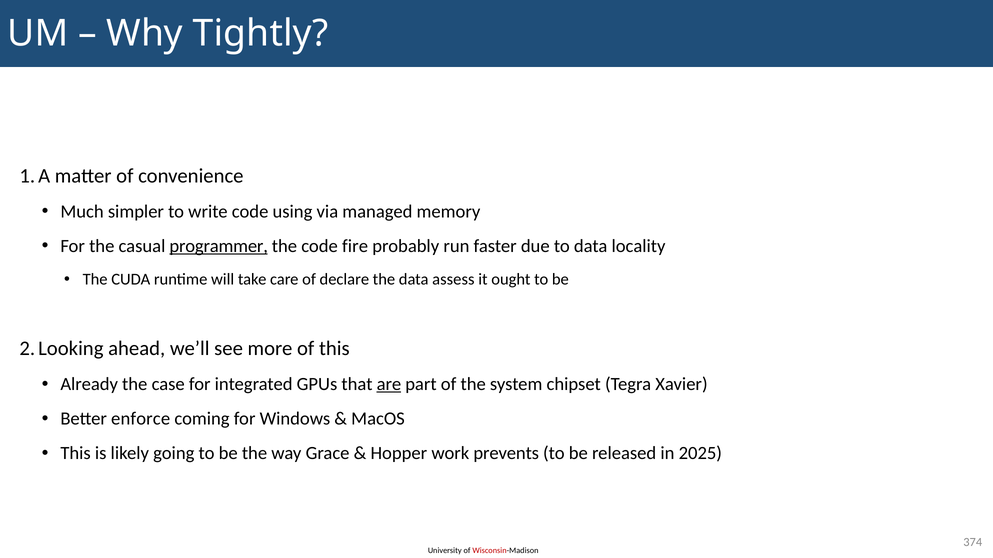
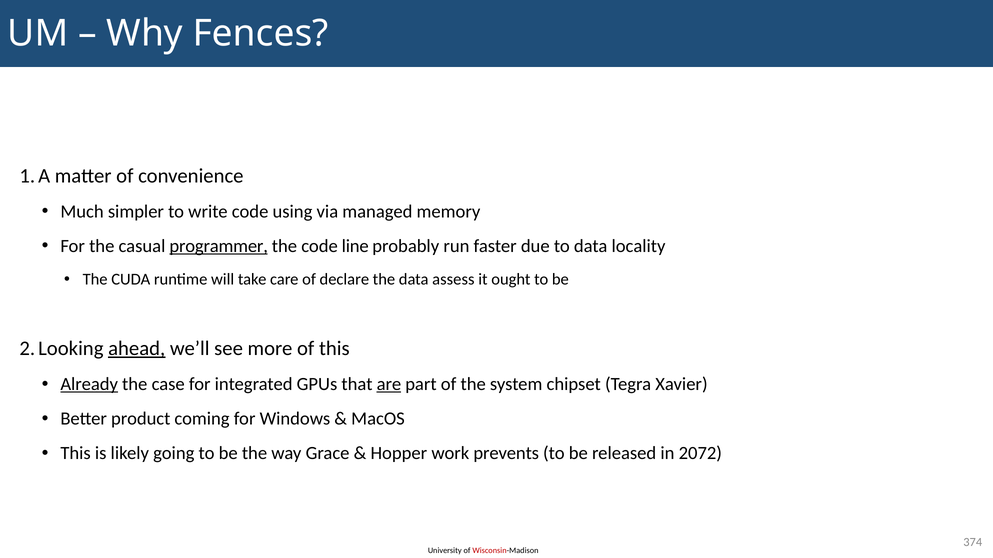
Tightly: Tightly -> Fences (261, 33)
fire: fire -> line (355, 246)
ahead underline: none -> present (137, 349)
Already underline: none -> present (89, 385)
enforce: enforce -> product (141, 419)
2025: 2025 -> 2072 (700, 454)
